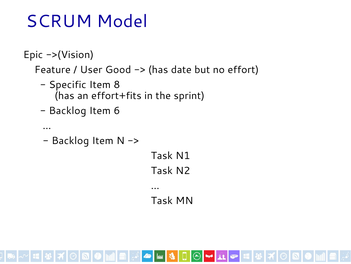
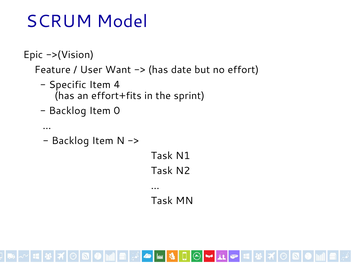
Good: Good -> Want (118, 70)
8: 8 -> 4 (117, 85)
6: 6 -> 0 (117, 111)
